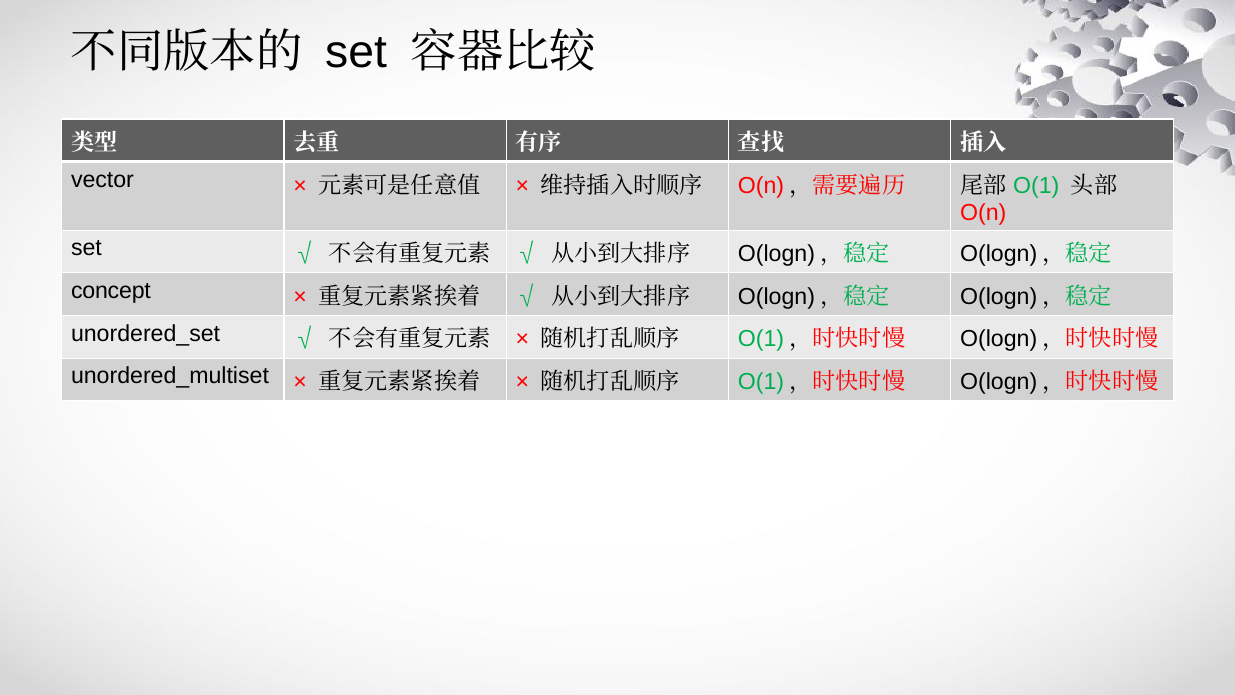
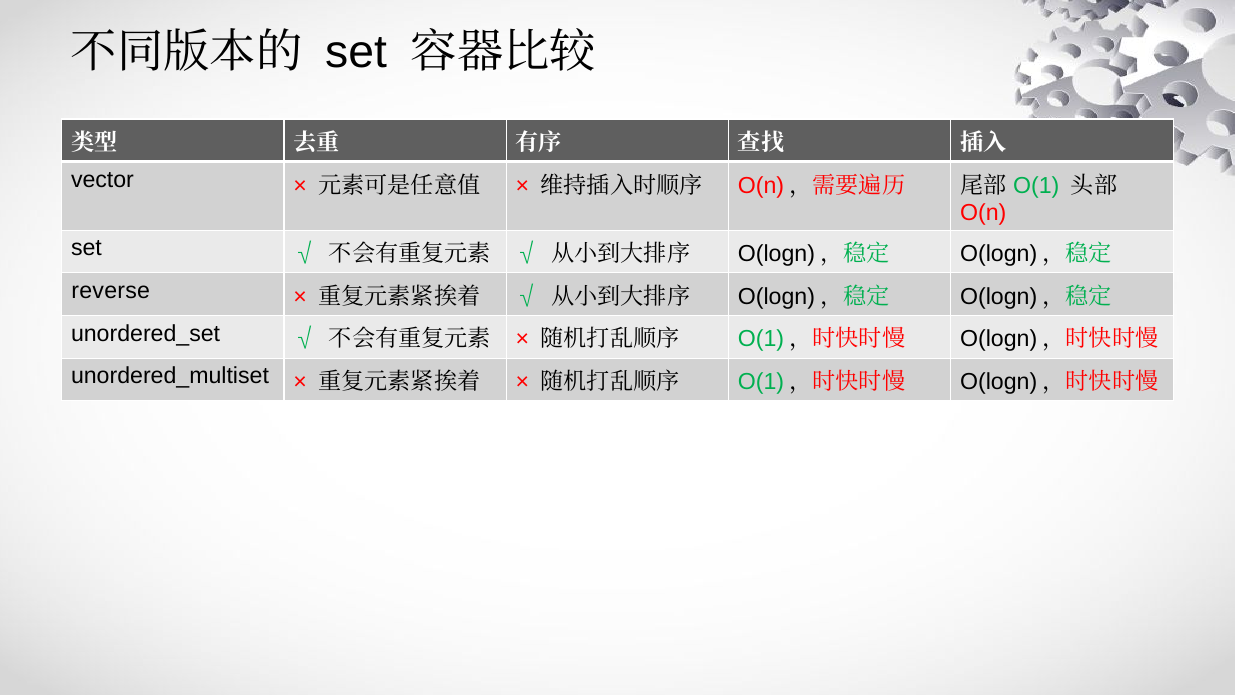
concept: concept -> reverse (111, 291)
